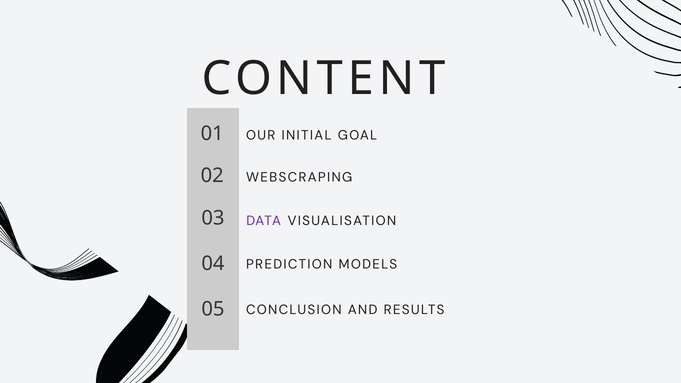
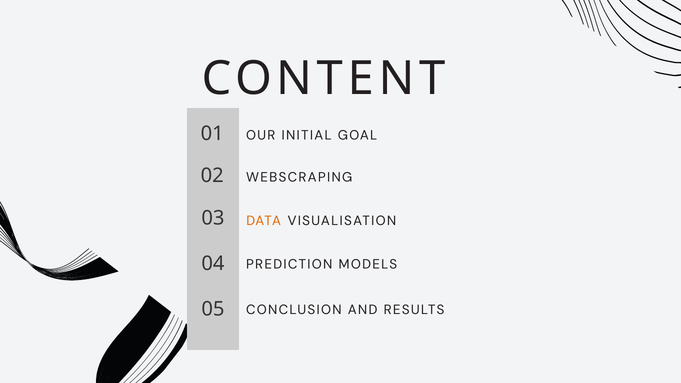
DATA colour: purple -> orange (264, 221)
